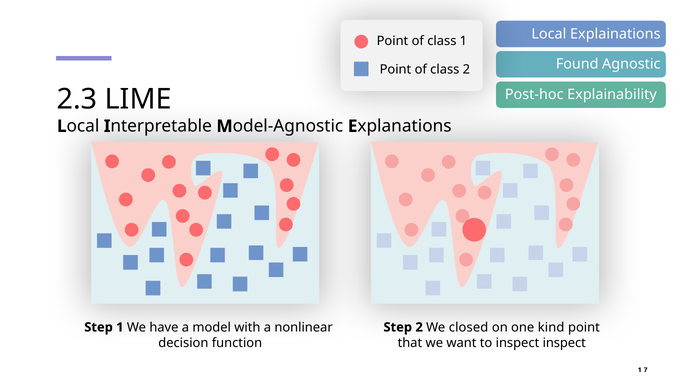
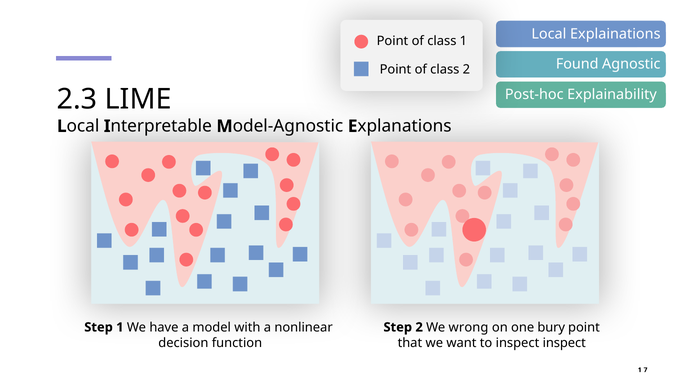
closed: closed -> wrong (469, 327)
kind: kind -> bury (551, 327)
